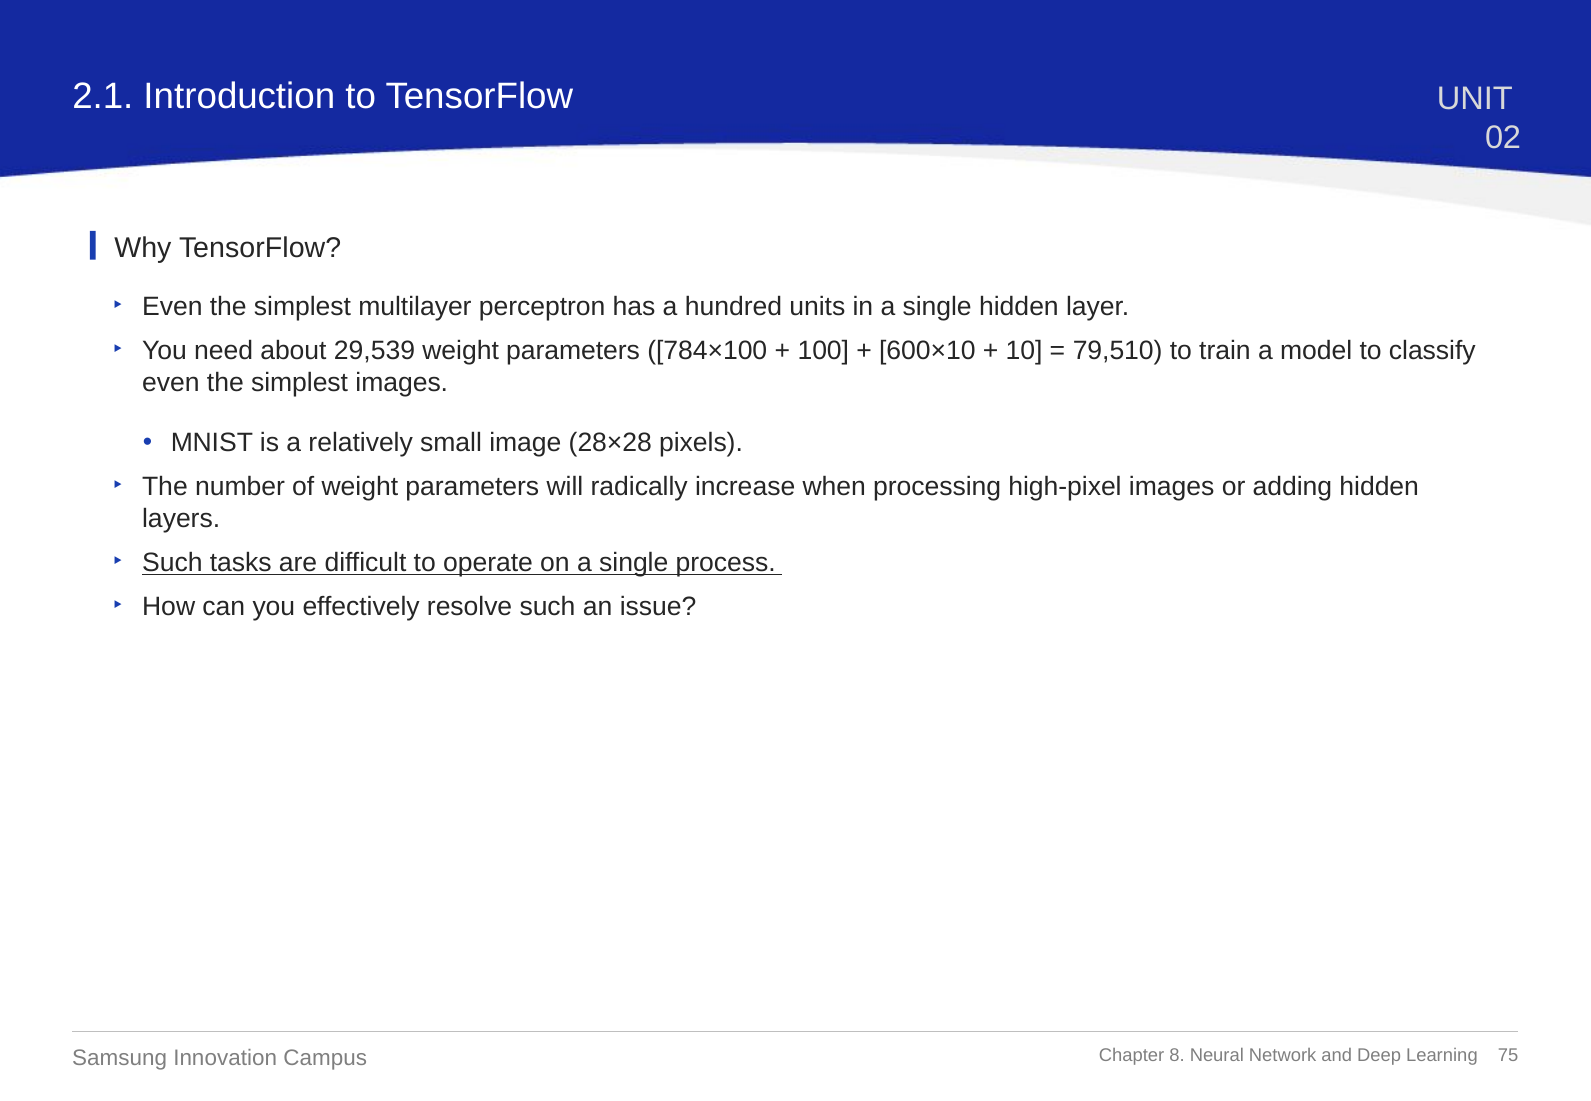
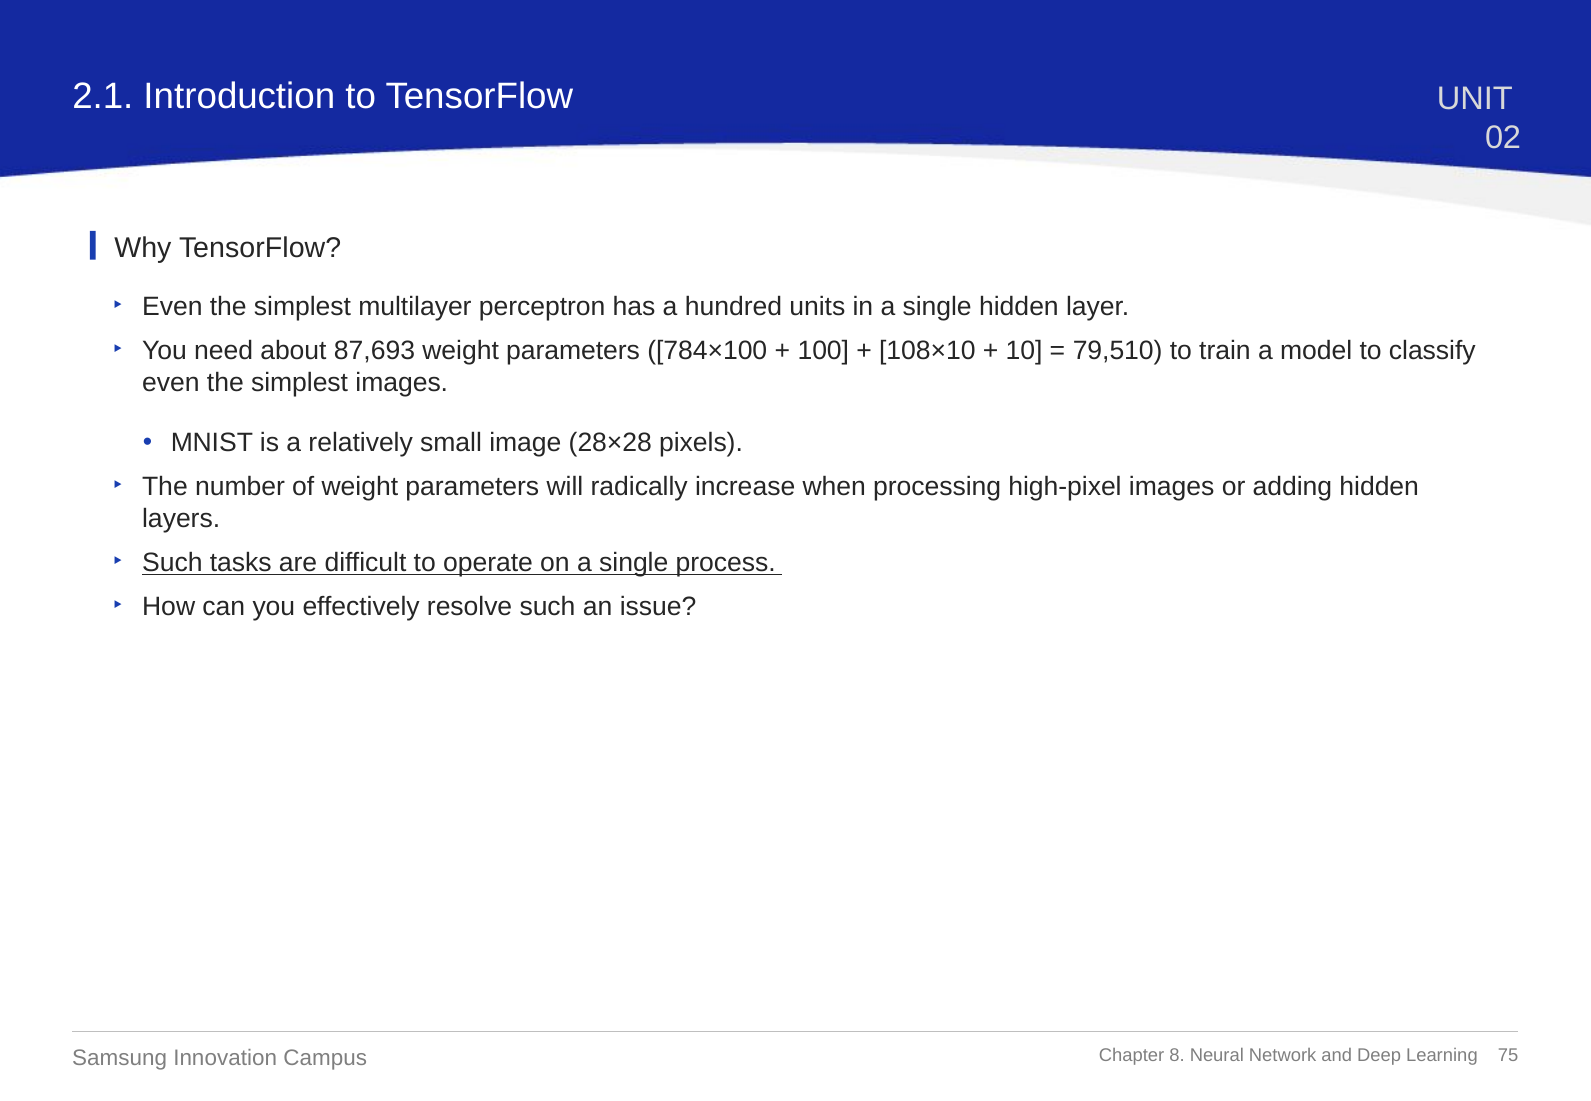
29,539: 29,539 -> 87,693 (374, 351)
600×10: 600×10 -> 108×10 (927, 351)
